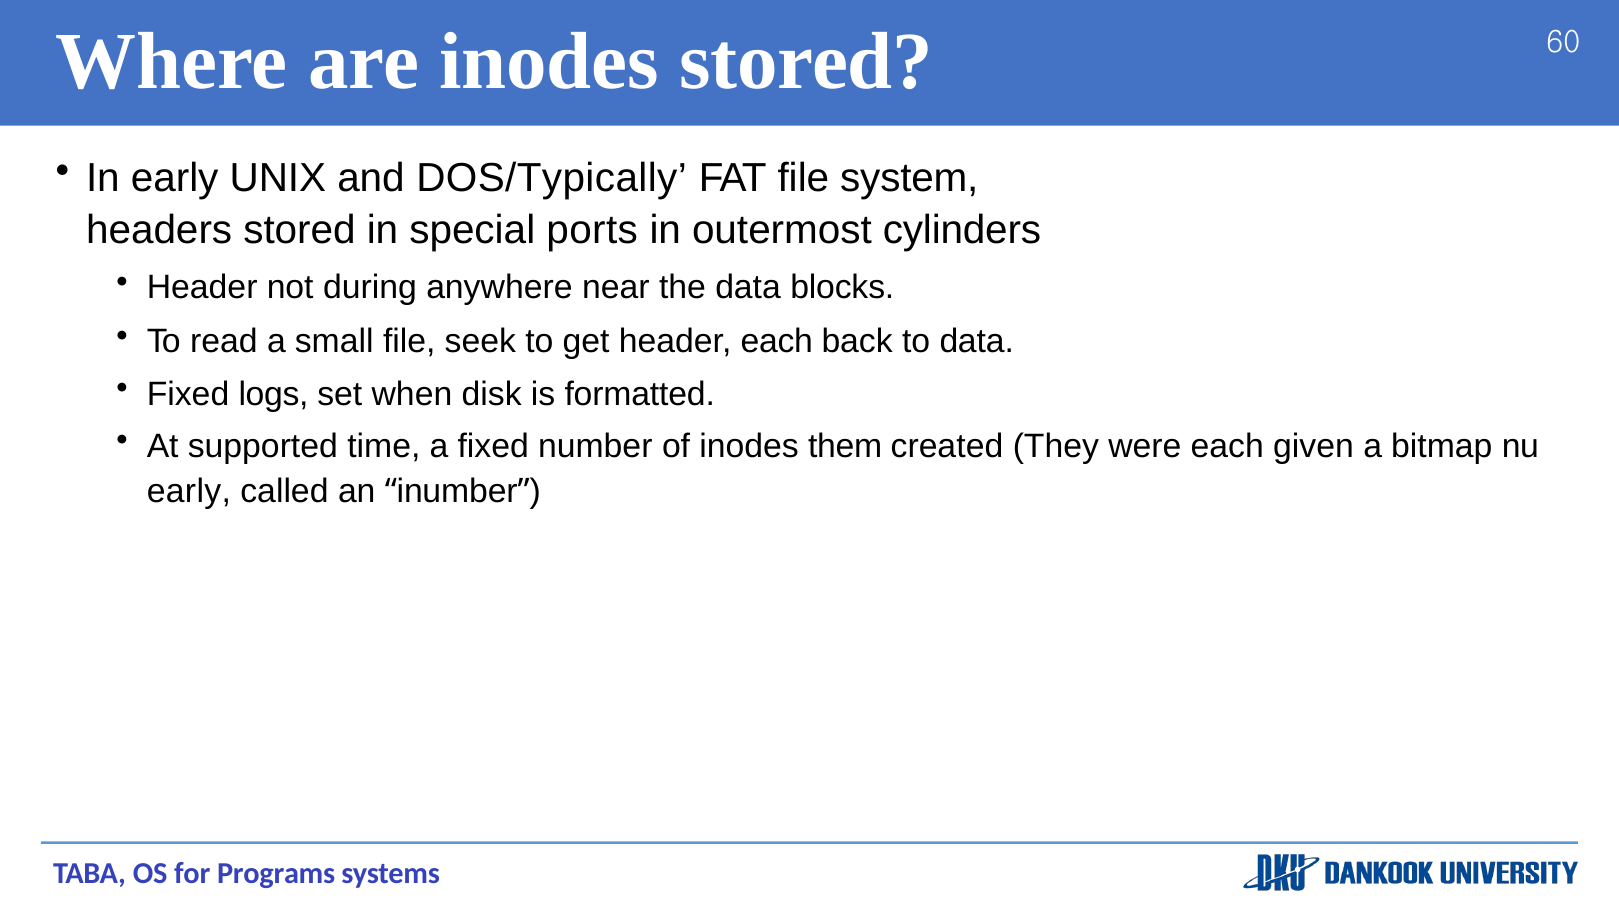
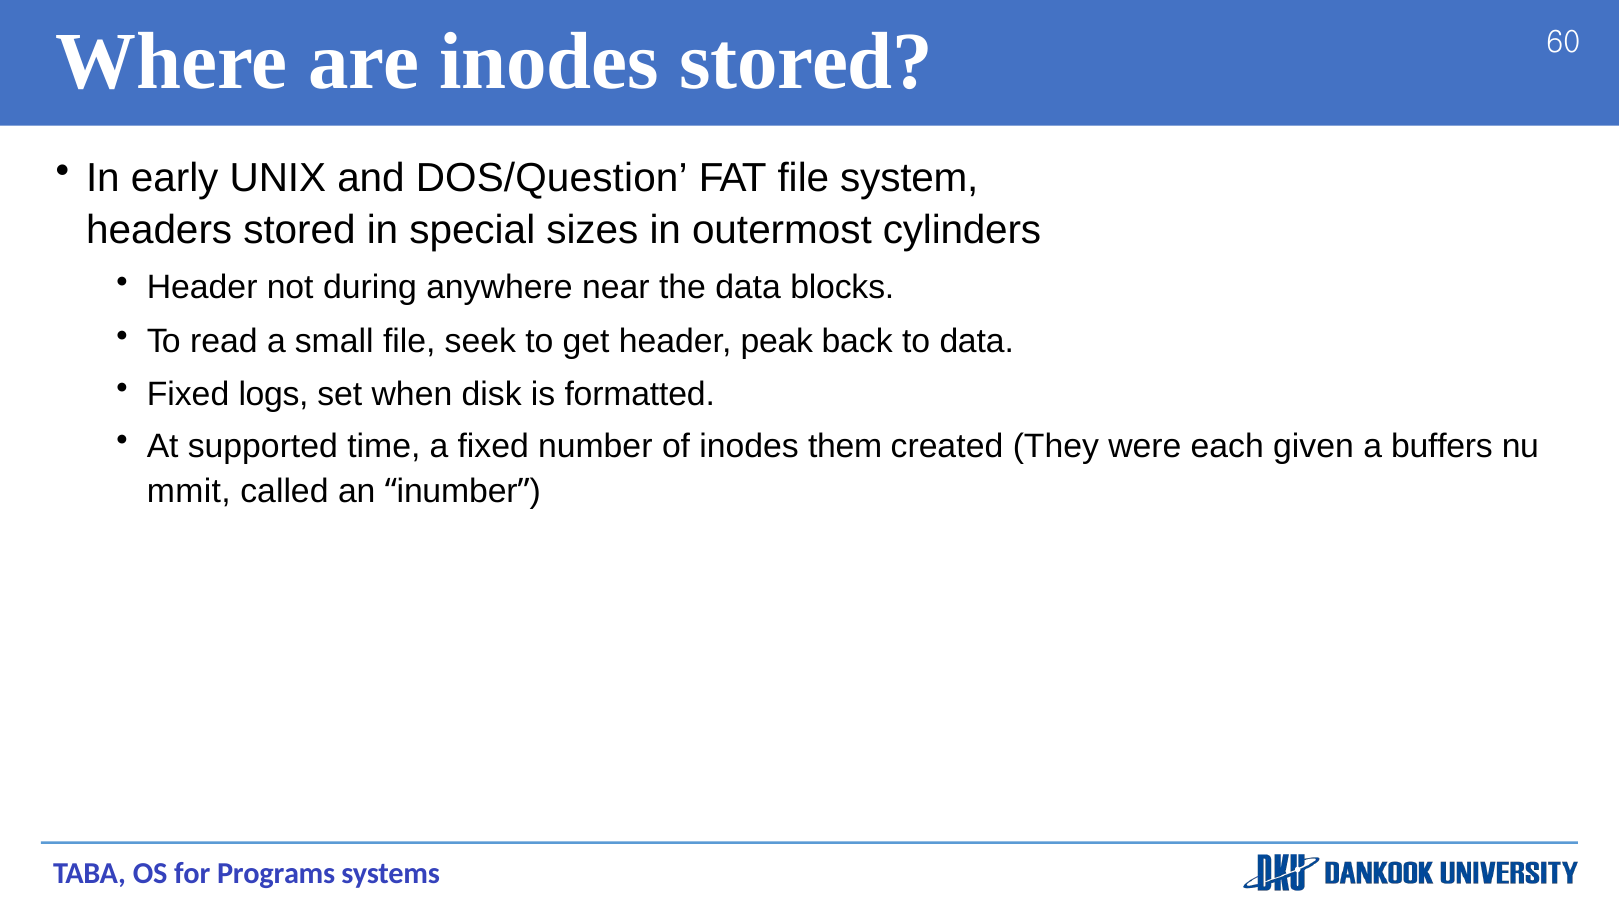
DOS/Typically: DOS/Typically -> DOS/Question (552, 178)
ports: ports -> sizes (592, 230)
header each: each -> peak (777, 342)
bitmap: bitmap -> buffers (1442, 446)
early: early -> mmit (189, 491)
